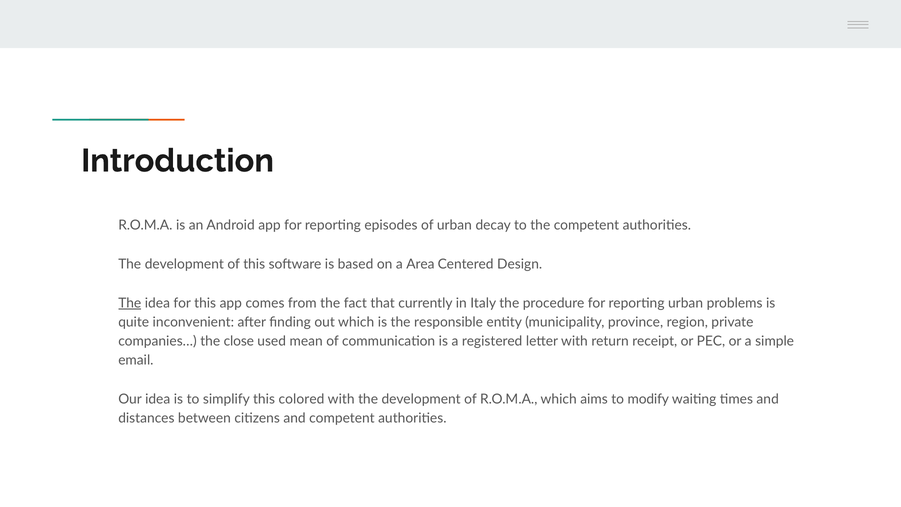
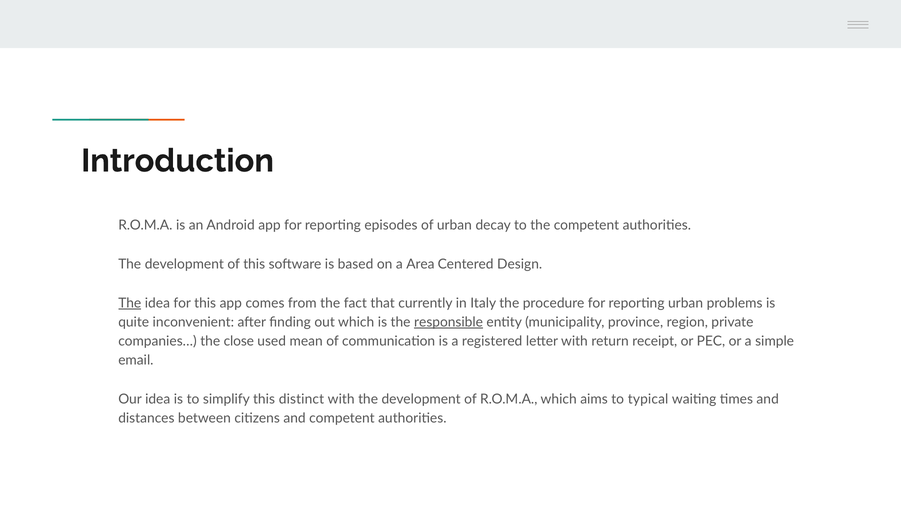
responsible underline: none -> present (449, 322)
colored: colored -> distinct (301, 399)
modify: modify -> typical (648, 399)
